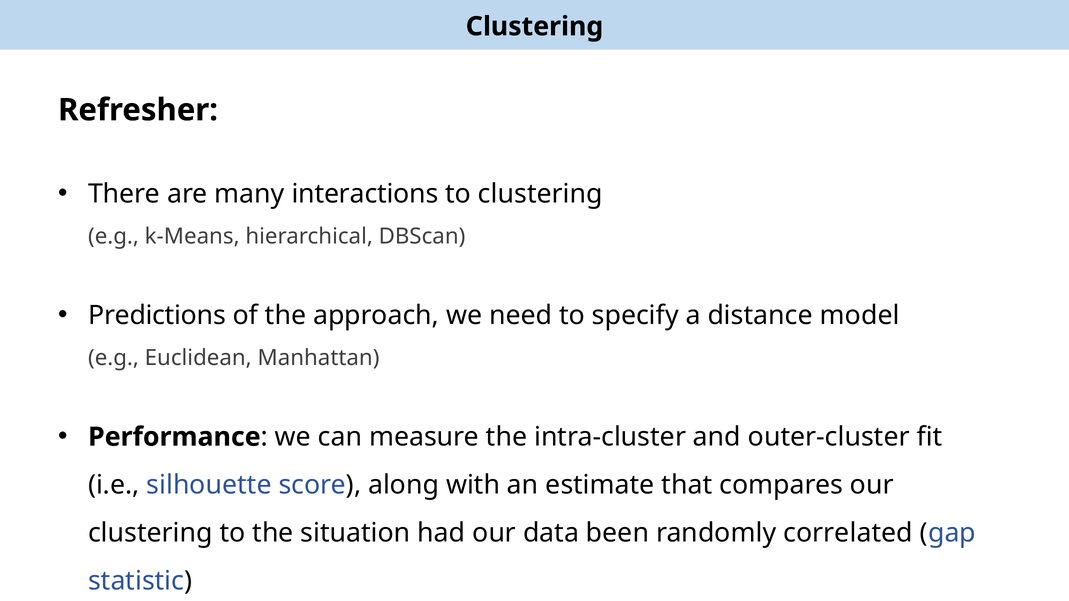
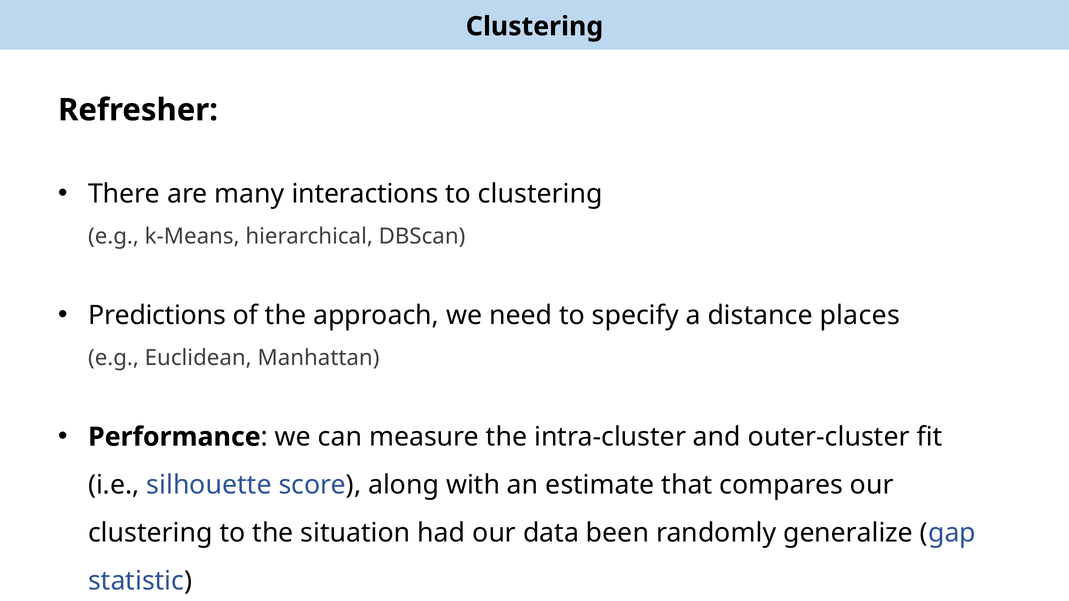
model: model -> places (860, 316)
correlated: correlated -> generalize (848, 533)
